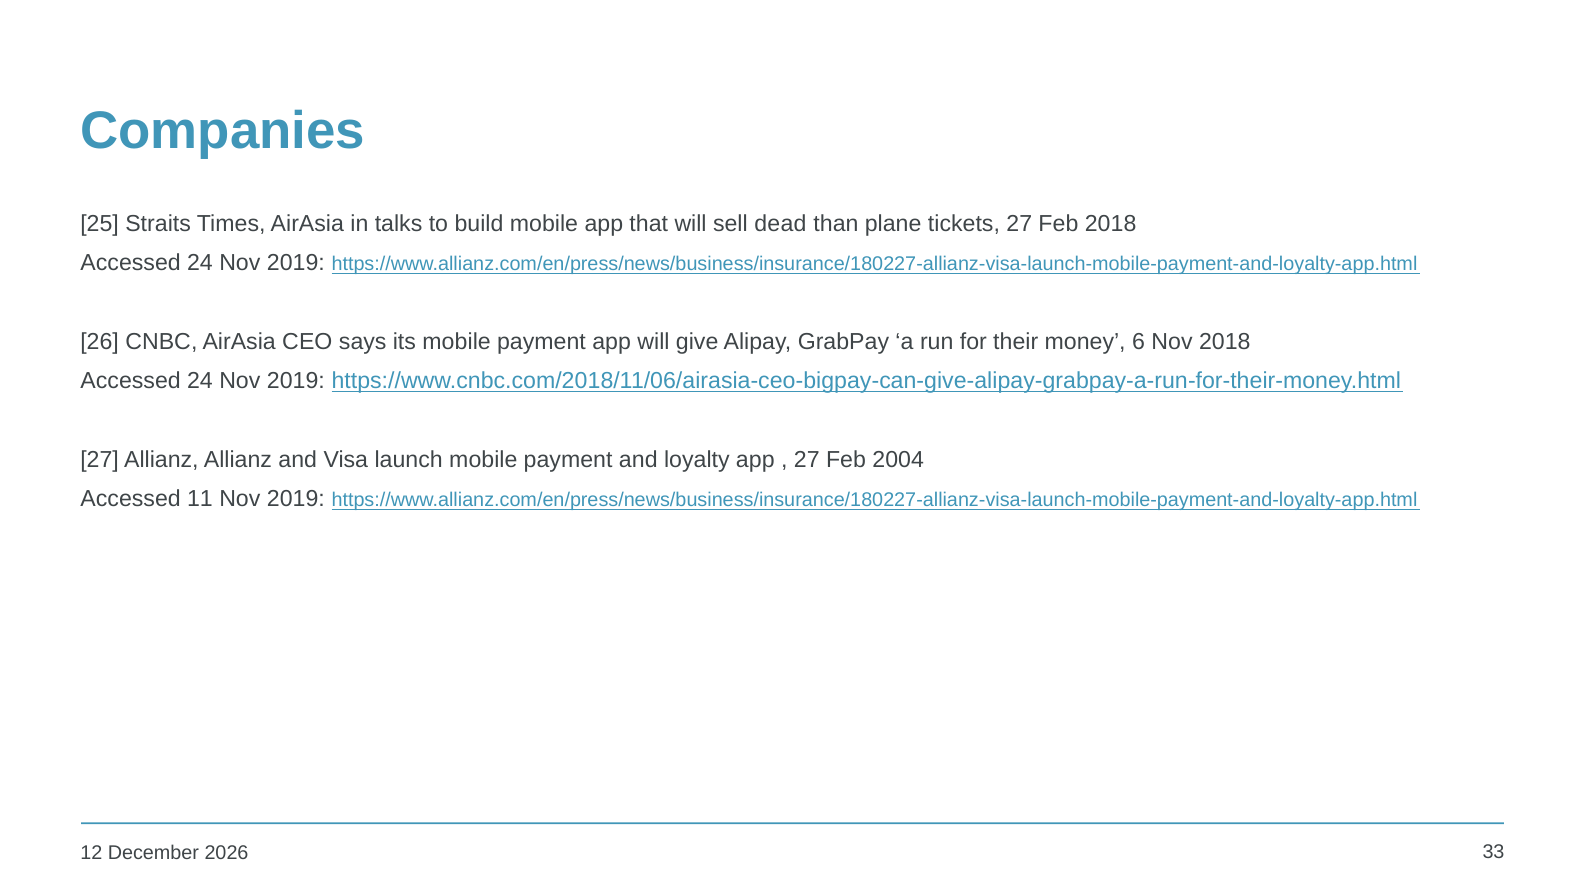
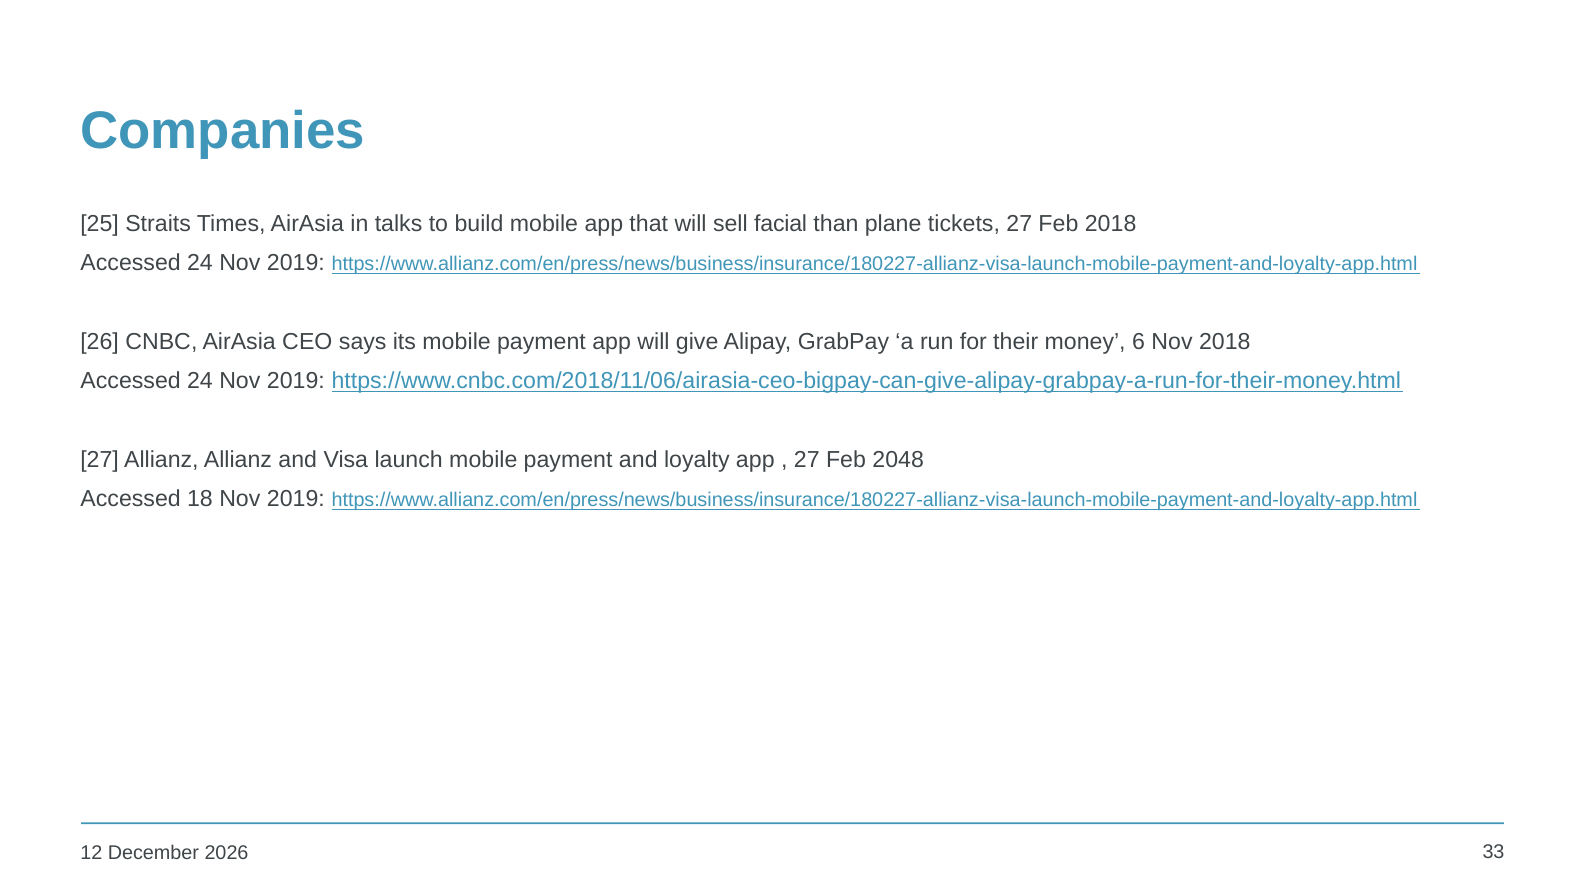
dead: dead -> facial (781, 224)
2004: 2004 -> 2048 (898, 460)
11: 11 -> 18 (200, 499)
